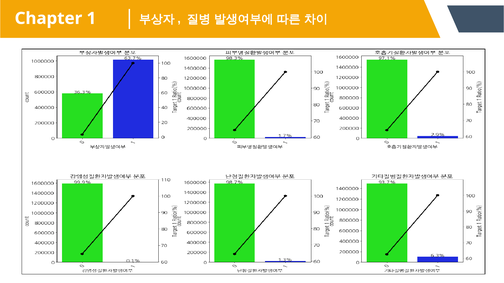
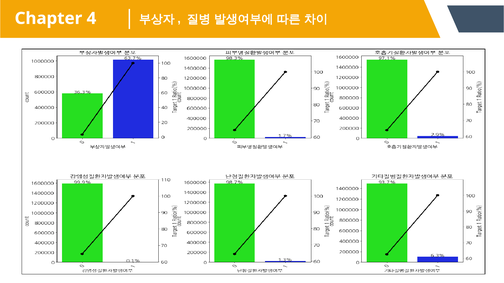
1: 1 -> 4 (91, 18)
